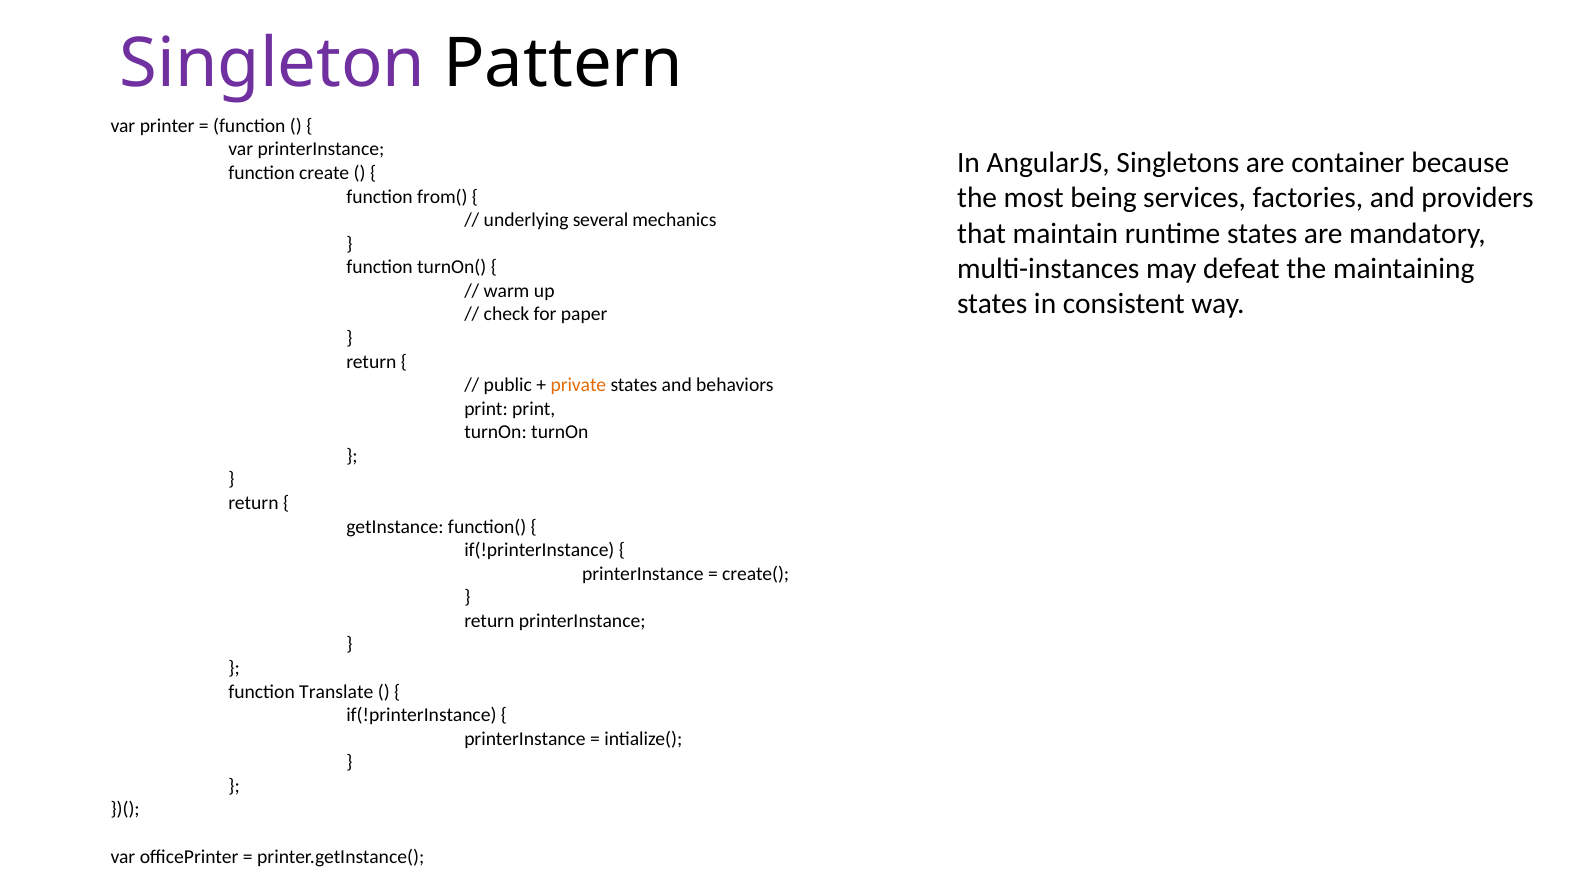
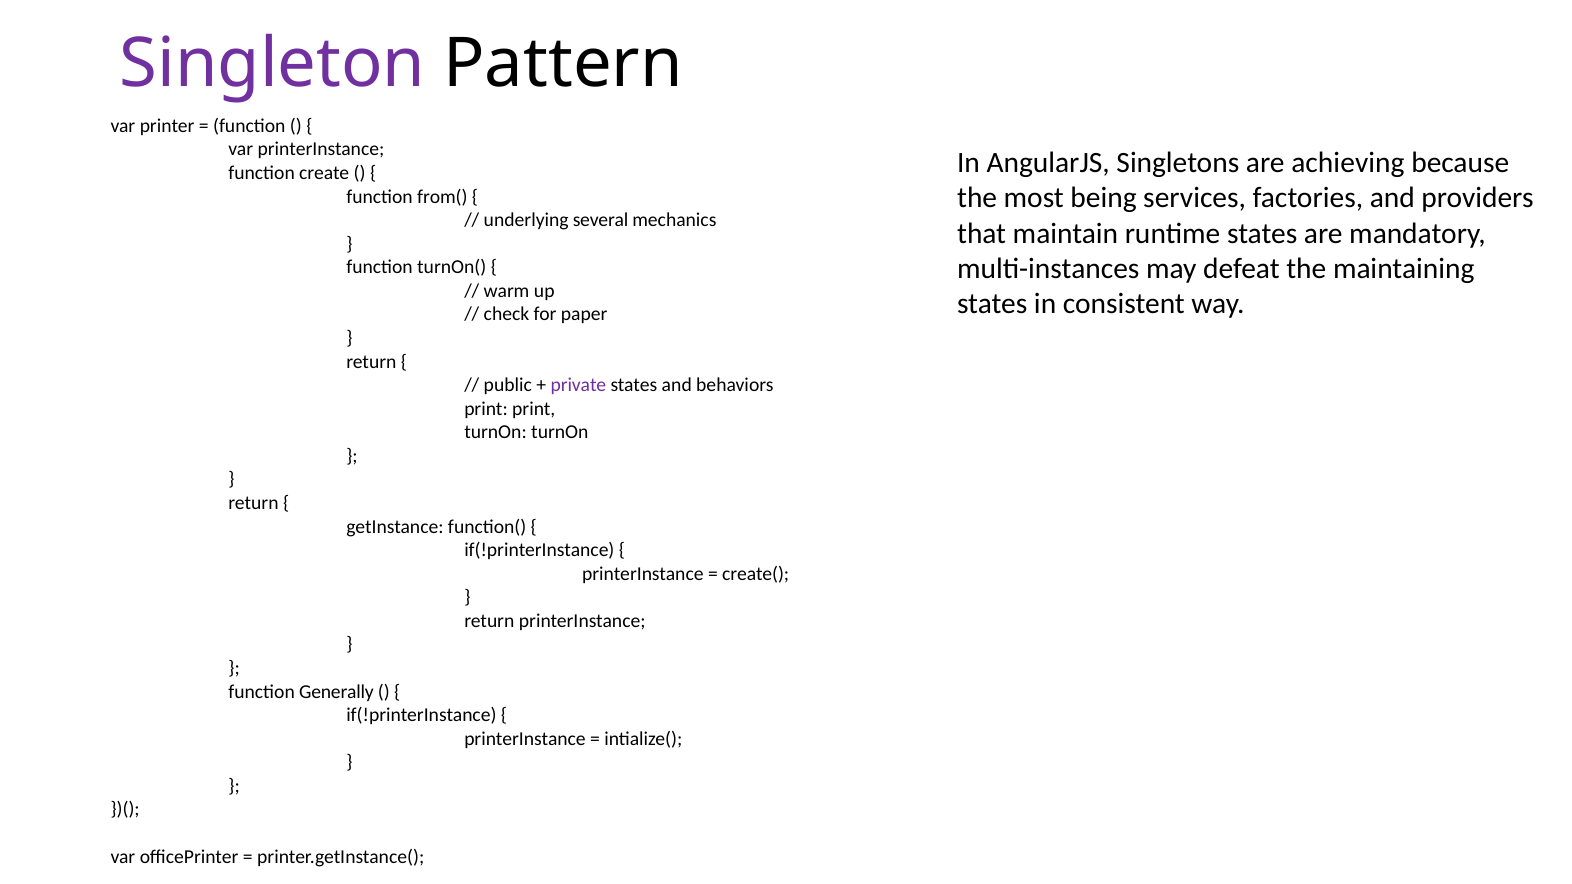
container: container -> achieving (1348, 163)
private colour: orange -> purple (578, 385)
Translate: Translate -> Generally (336, 692)
